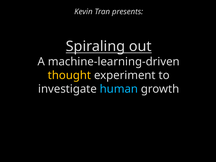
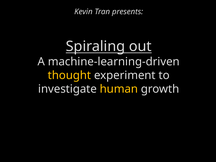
human colour: light blue -> yellow (119, 89)
